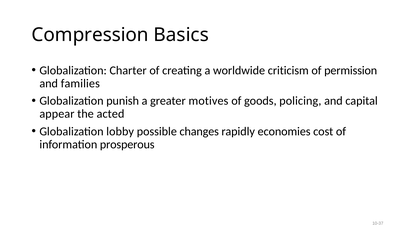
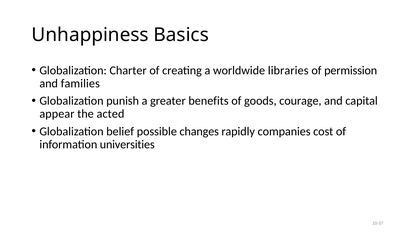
Compression: Compression -> Unhappiness (90, 35)
criticism: criticism -> libraries (288, 70)
motives: motives -> benefits (209, 101)
policing: policing -> courage (300, 101)
lobby: lobby -> belief (120, 131)
economies: economies -> companies (284, 131)
prosperous: prosperous -> universities (127, 144)
